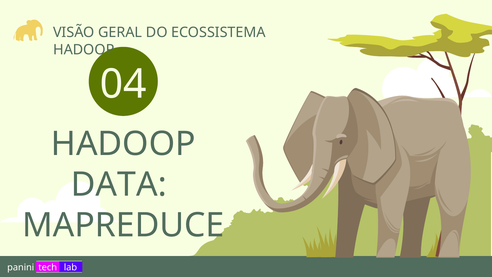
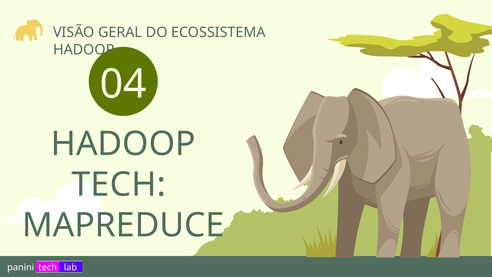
DATA: DATA -> TECH (119, 184)
